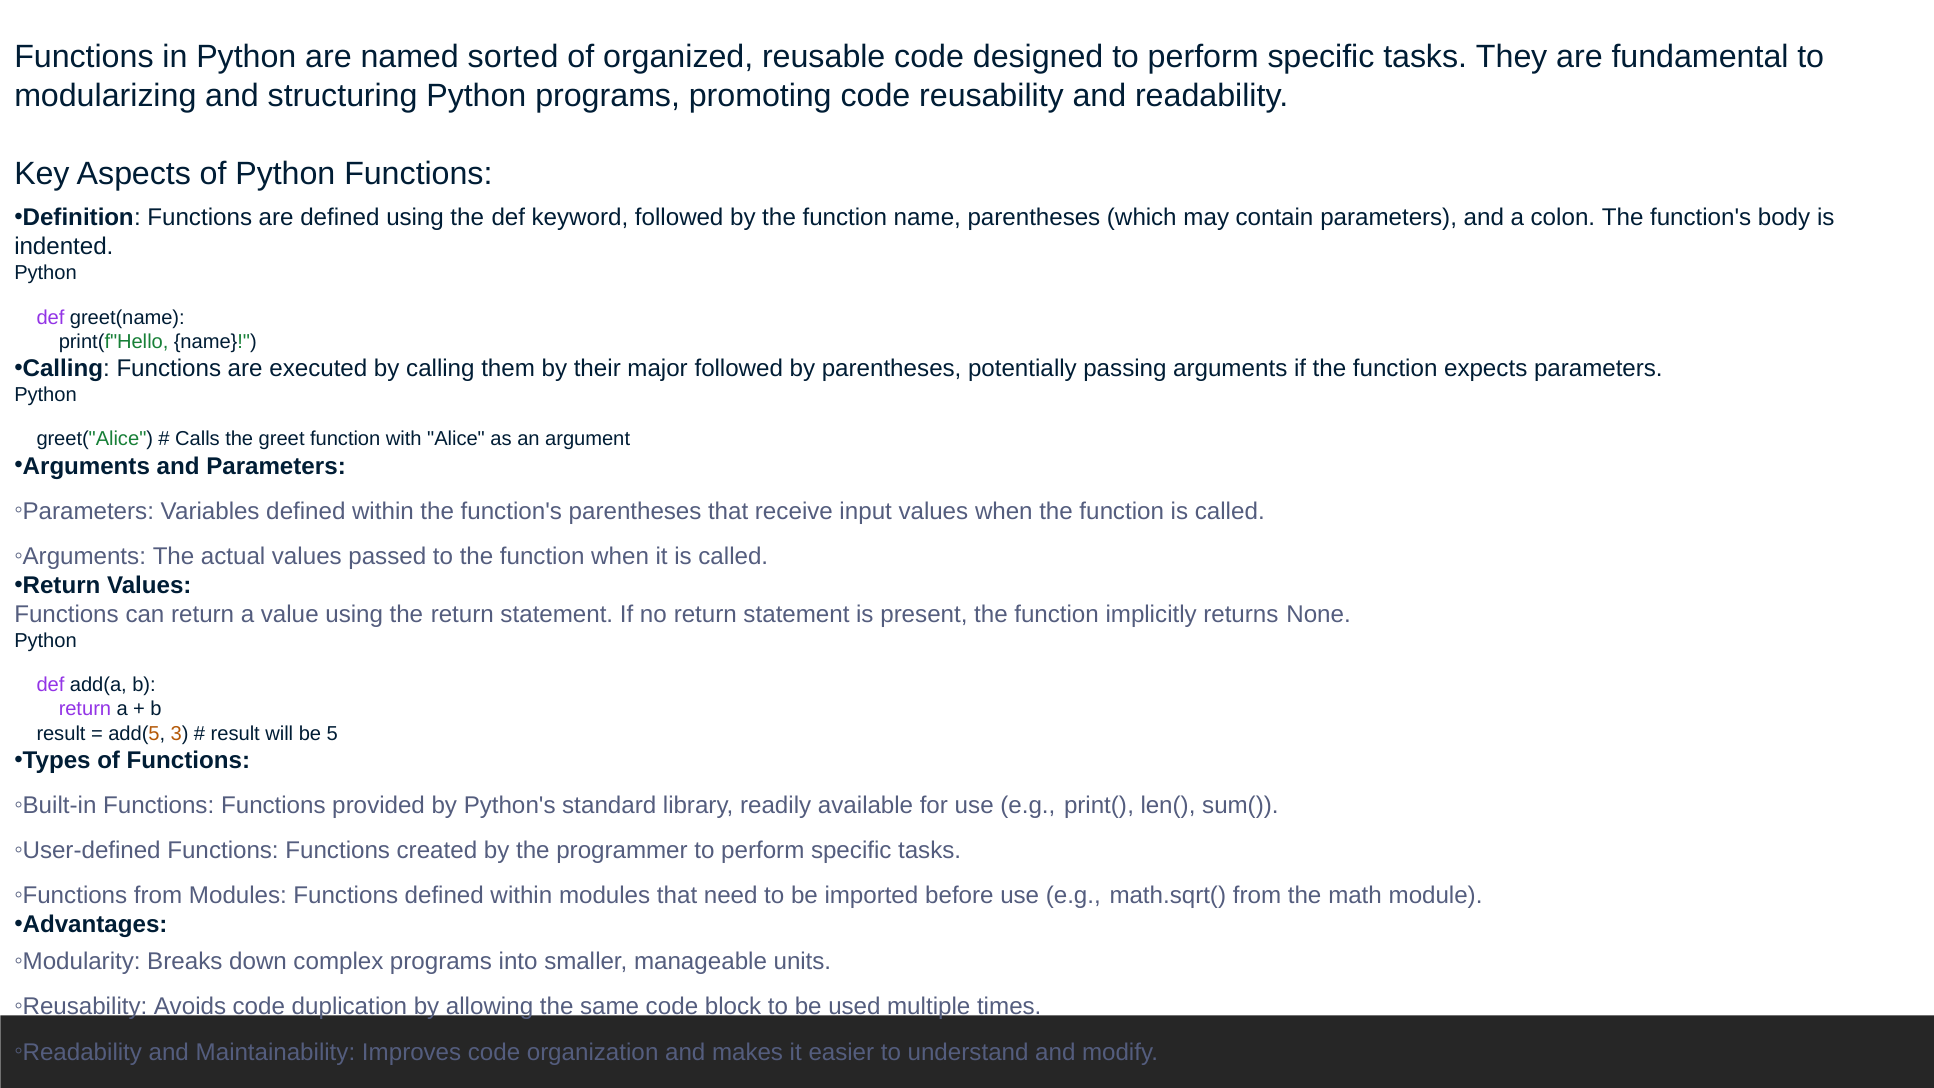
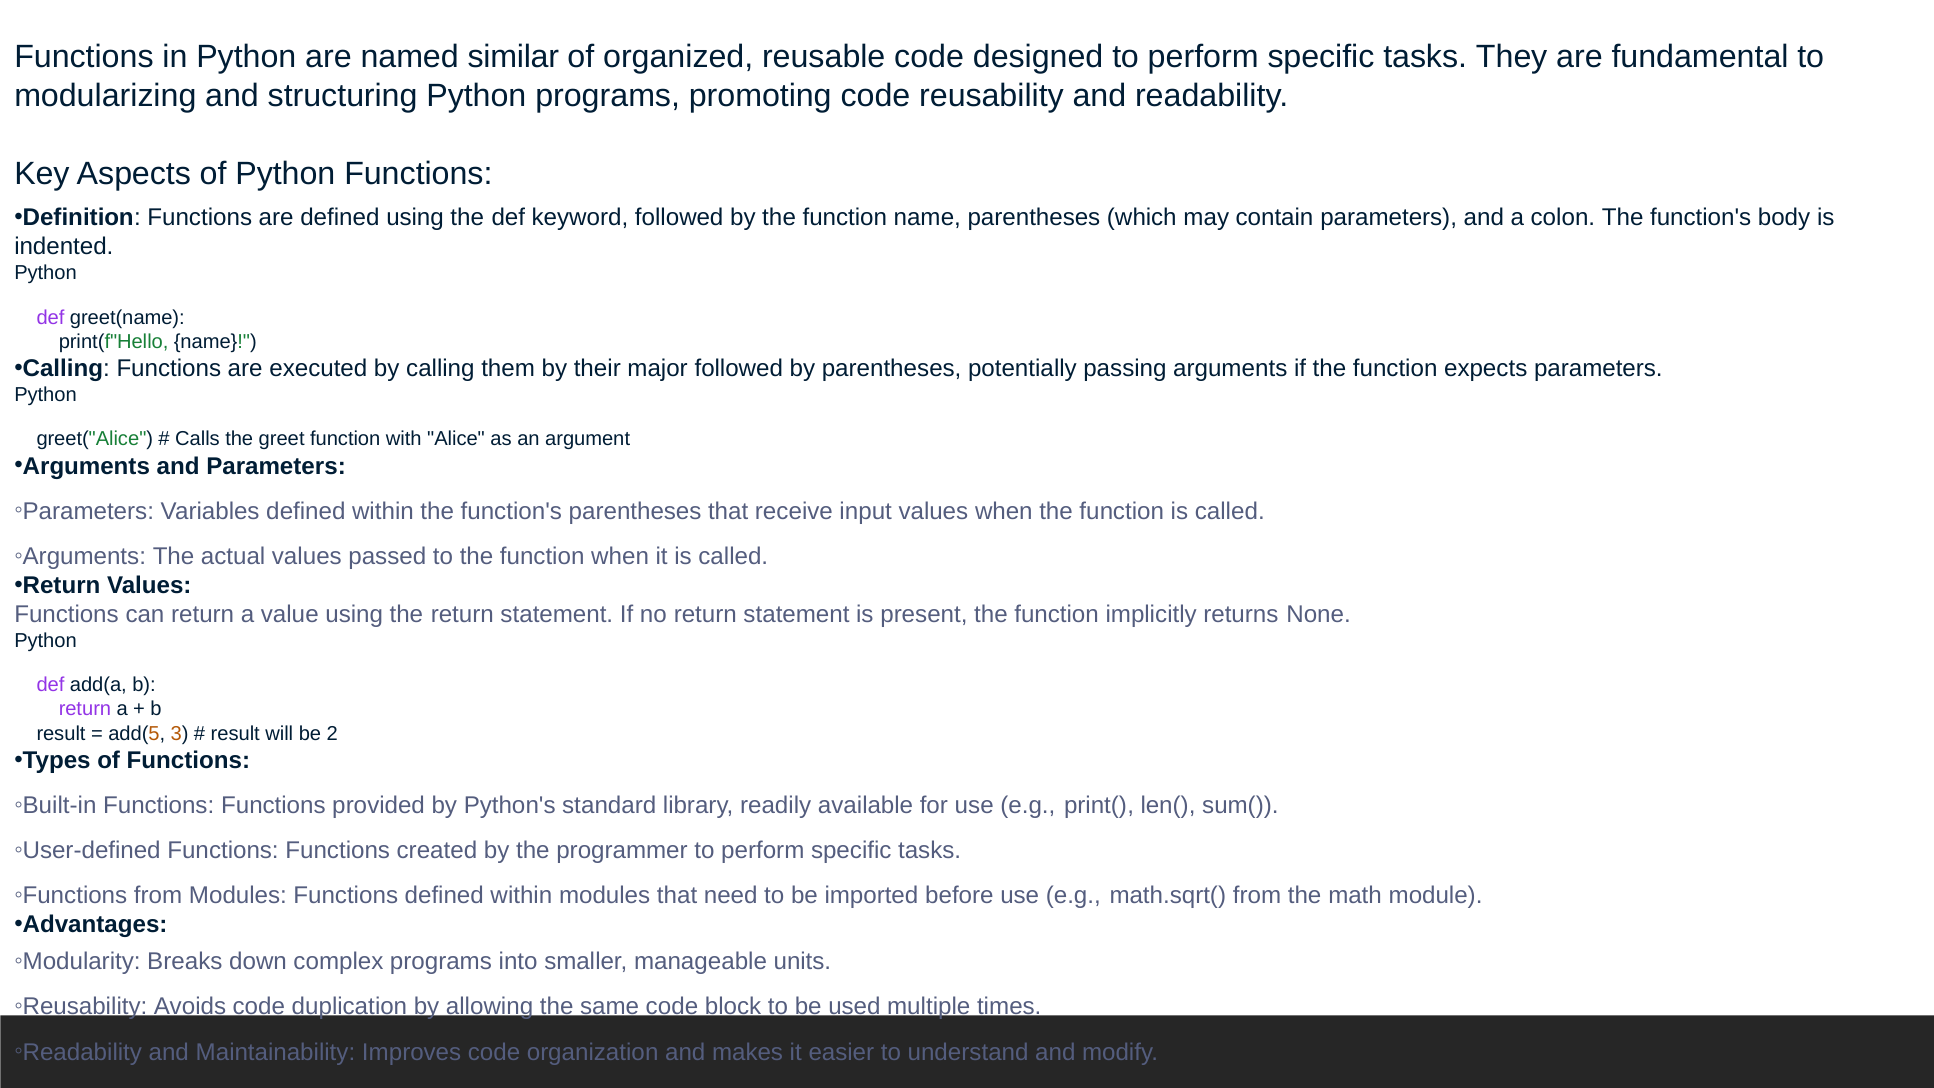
sorted: sorted -> similar (513, 57)
5: 5 -> 2 (332, 733)
